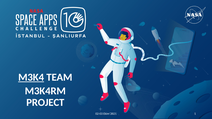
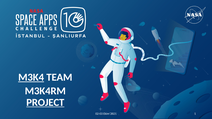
PROJECT underline: none -> present (45, 103)
